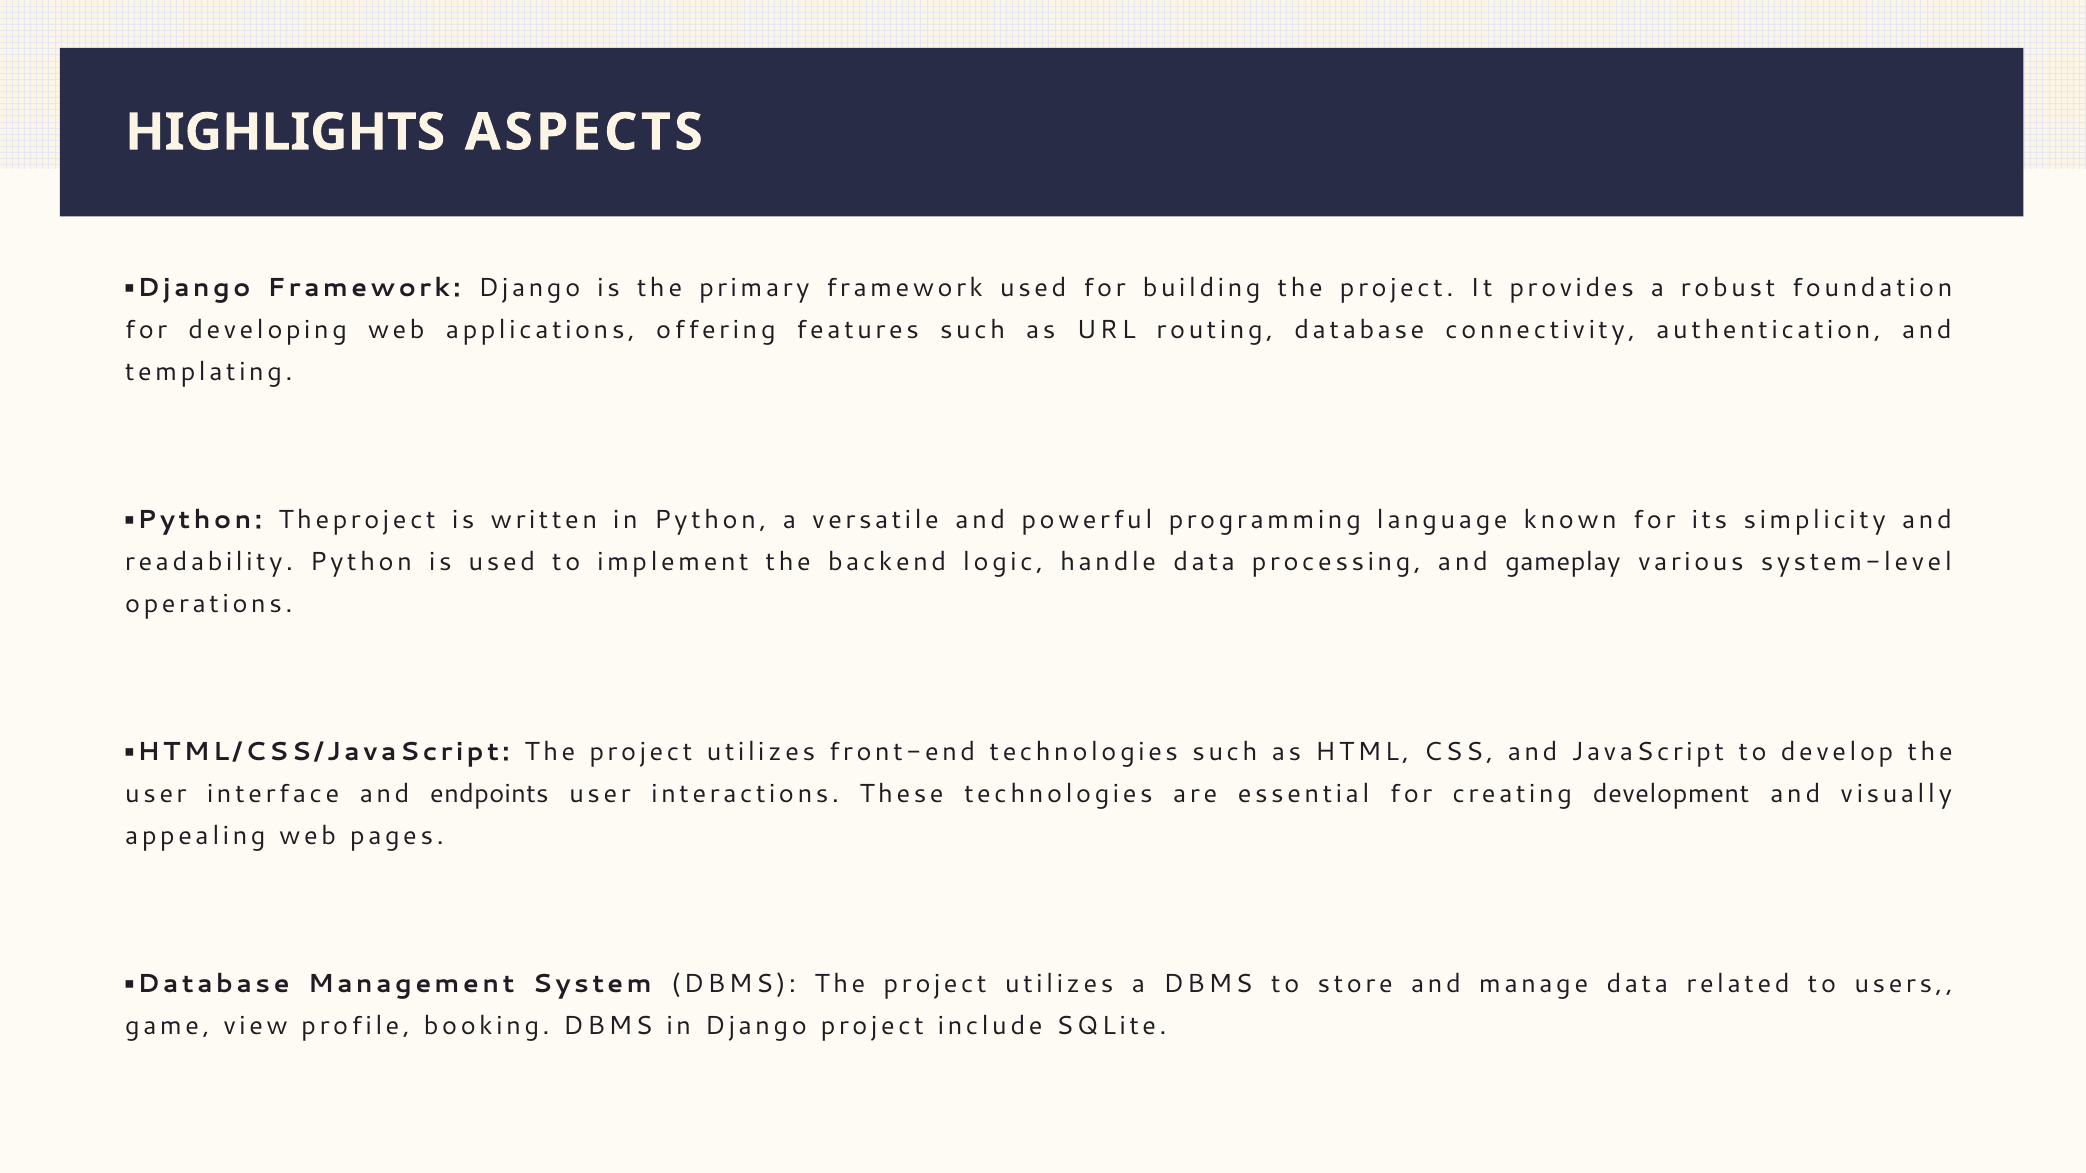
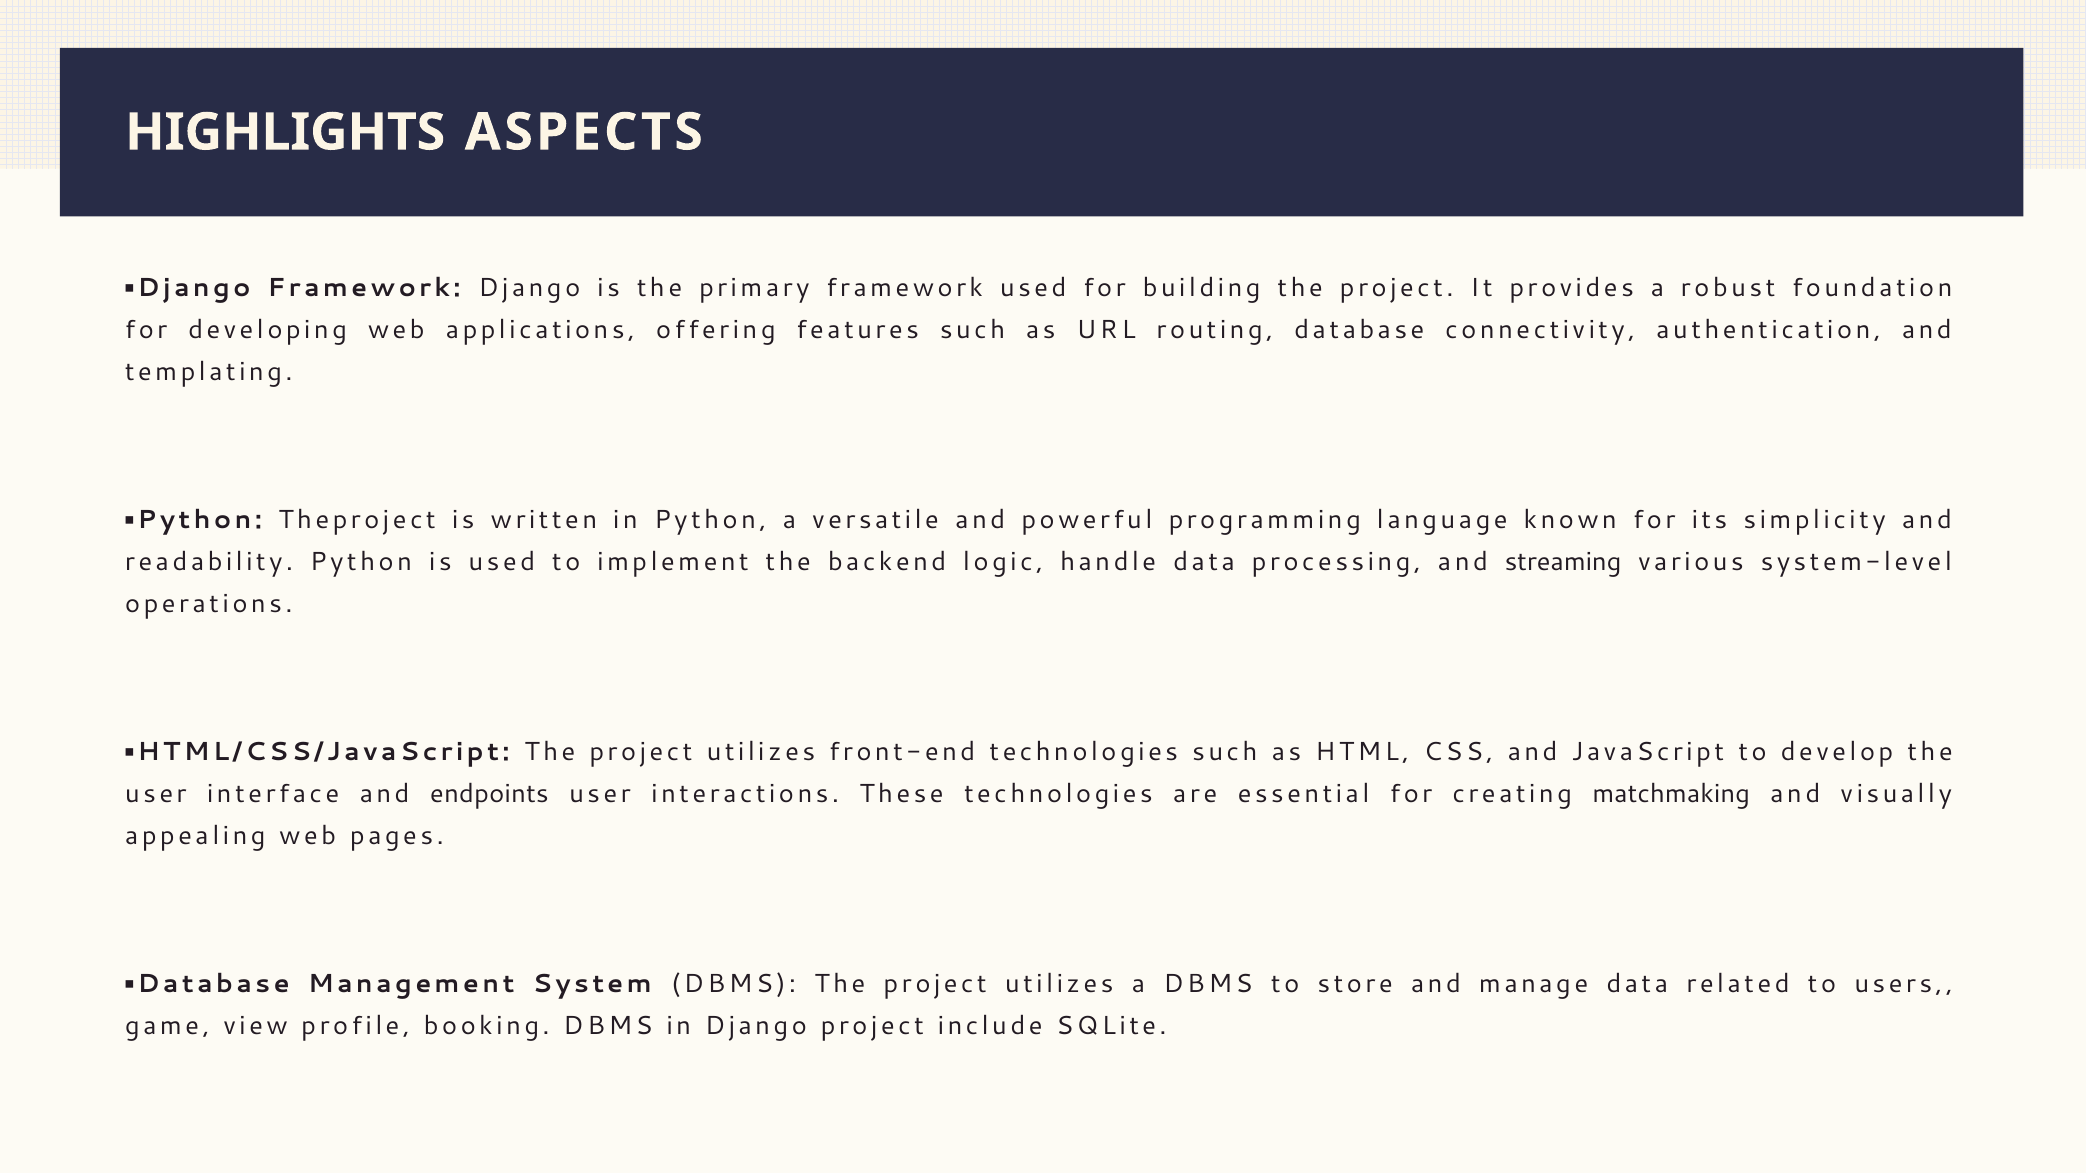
gameplay: gameplay -> streaming (1563, 562)
development: development -> matchmaking (1671, 794)
